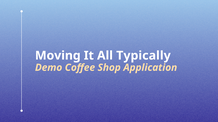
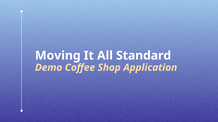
Typically: Typically -> Standard (144, 56)
